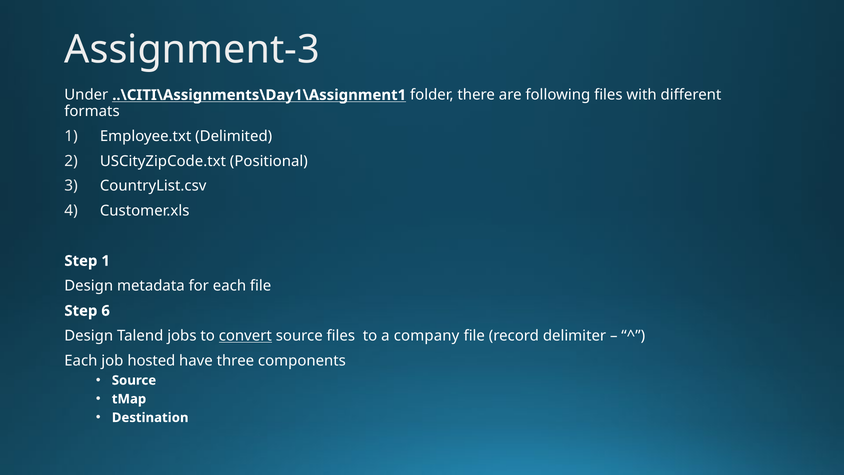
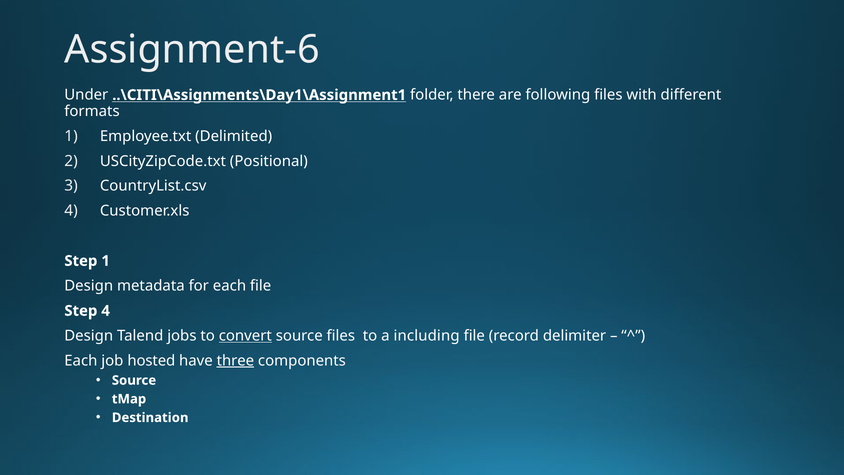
Assignment-3: Assignment-3 -> Assignment-6 (192, 50)
Step 6: 6 -> 4 (106, 311)
company: company -> including (427, 336)
three underline: none -> present (235, 361)
